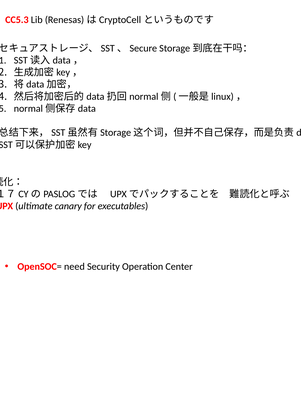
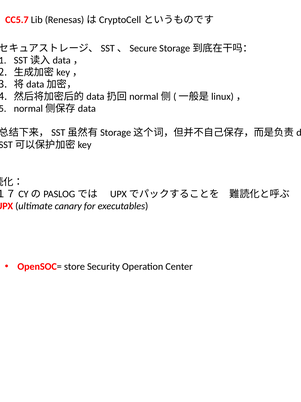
CC5.3: CC5.3 -> CC5.7 (17, 20)
need: need -> store (74, 266)
